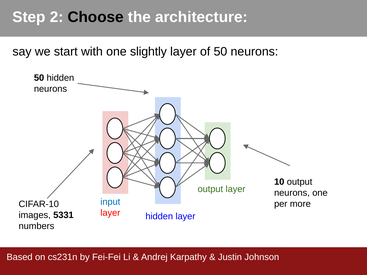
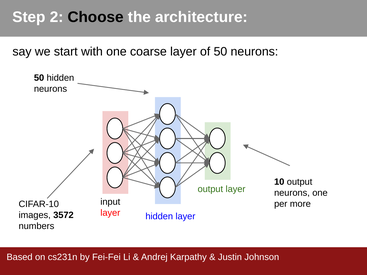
slightly: slightly -> coarse (148, 52)
input colour: blue -> black (110, 202)
5331: 5331 -> 3572 (63, 215)
